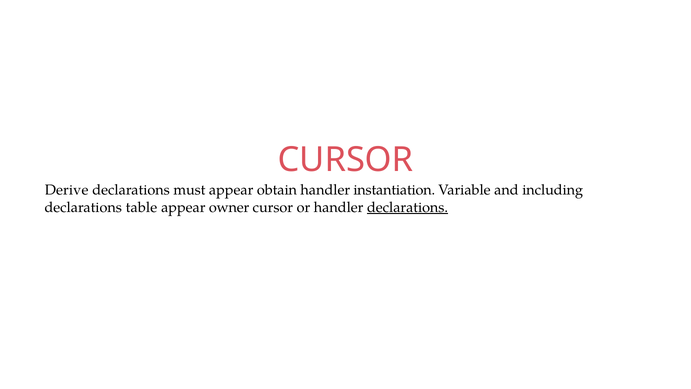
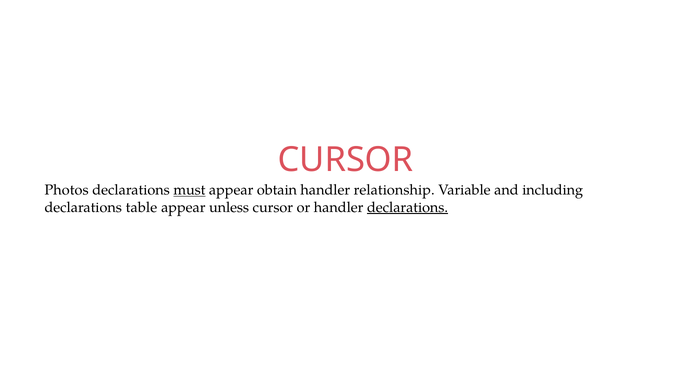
Derive: Derive -> Photos (67, 190)
must underline: none -> present (189, 190)
instantiation: instantiation -> relationship (394, 190)
owner: owner -> unless (229, 207)
